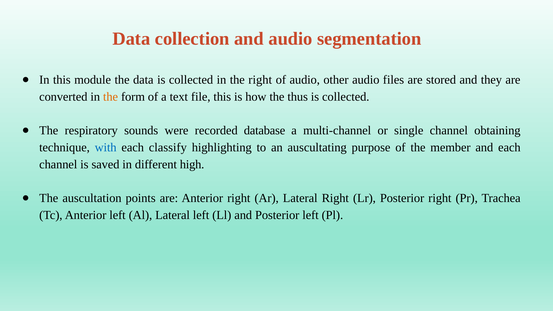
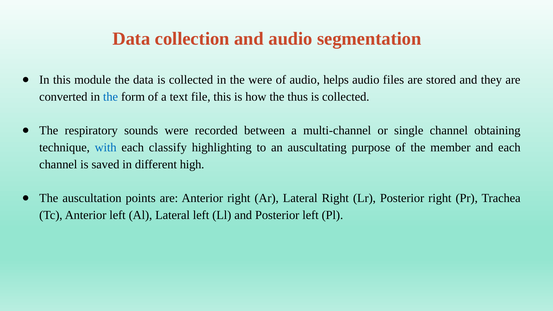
the right: right -> were (260, 80)
other: other -> helps (336, 80)
the colour: orange -> blue (111, 97)
database: database -> between (265, 131)
